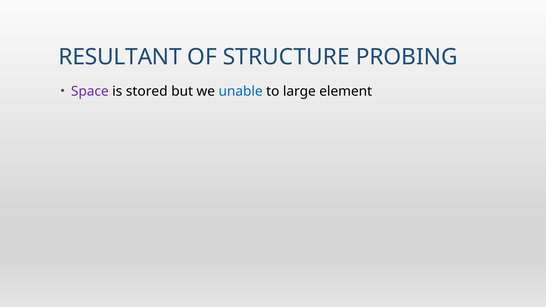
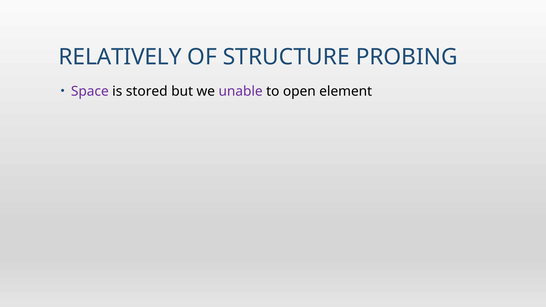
RESULTANT: RESULTANT -> RELATIVELY (120, 57)
unable colour: blue -> purple (241, 91)
large: large -> open (299, 91)
